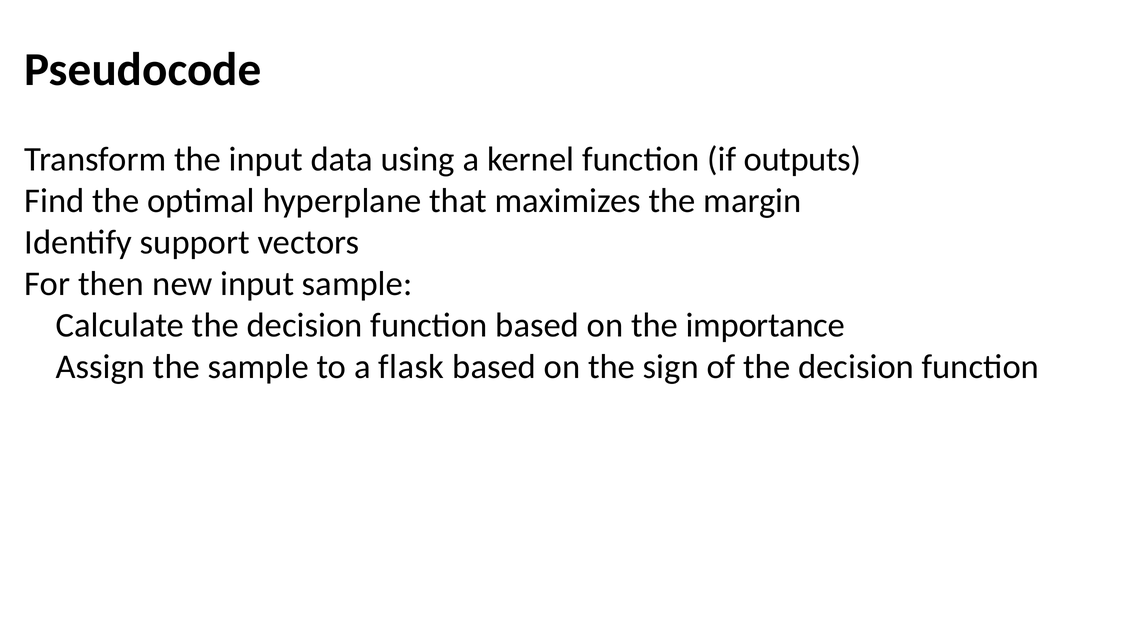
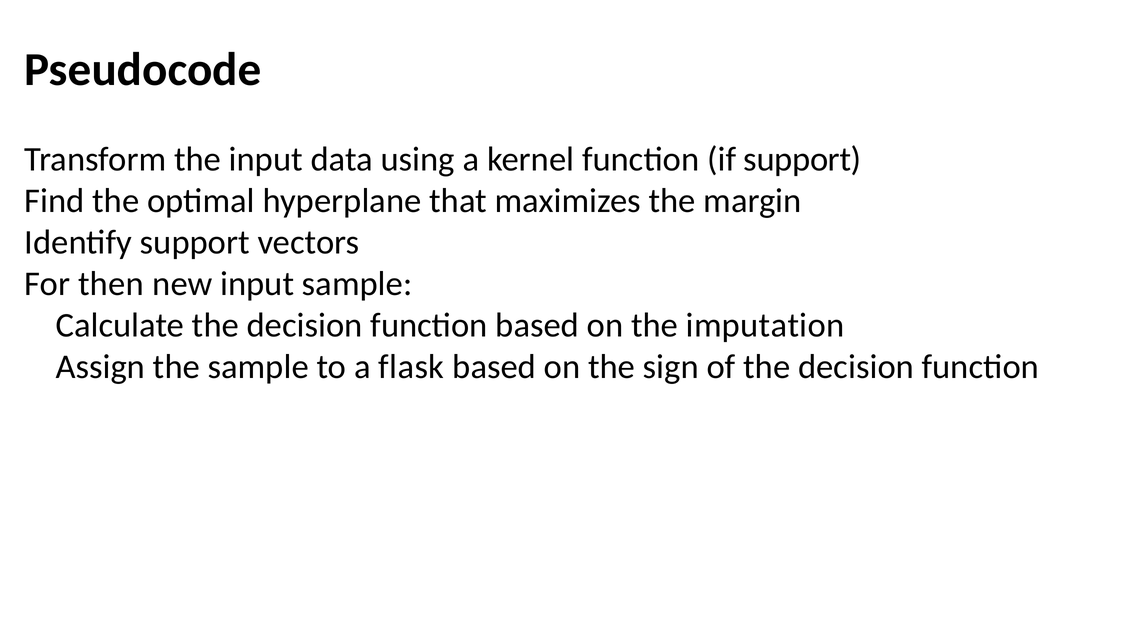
if outputs: outputs -> support (802, 159)
importance: importance -> imputation (765, 325)
